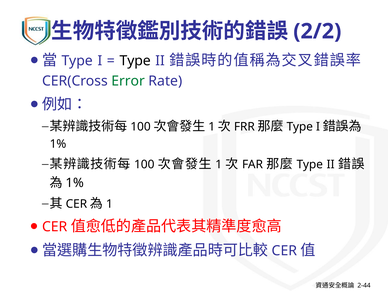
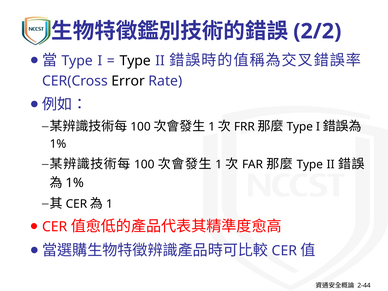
Error colour: green -> black (128, 81)
